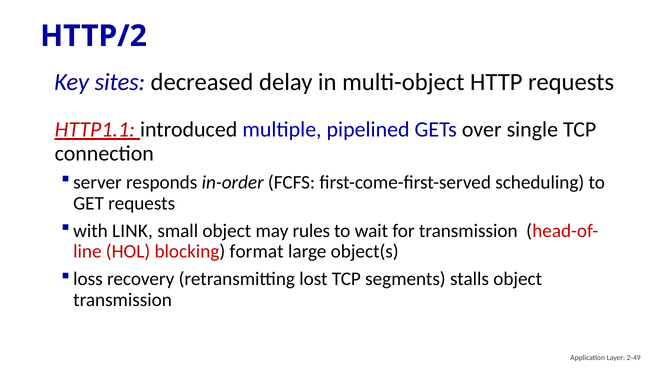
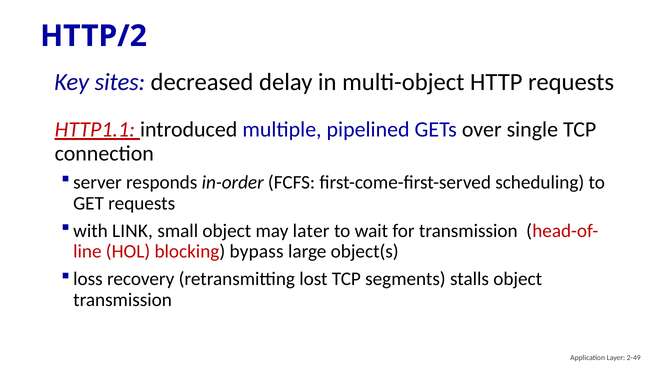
rules: rules -> later (311, 231)
format: format -> bypass (257, 252)
